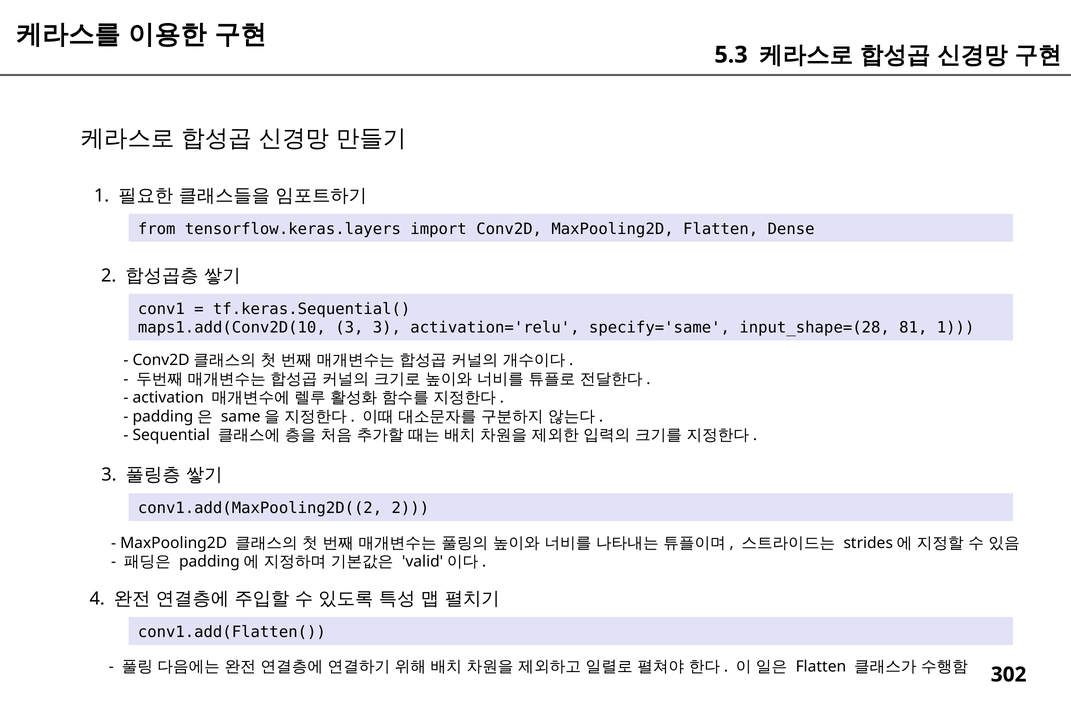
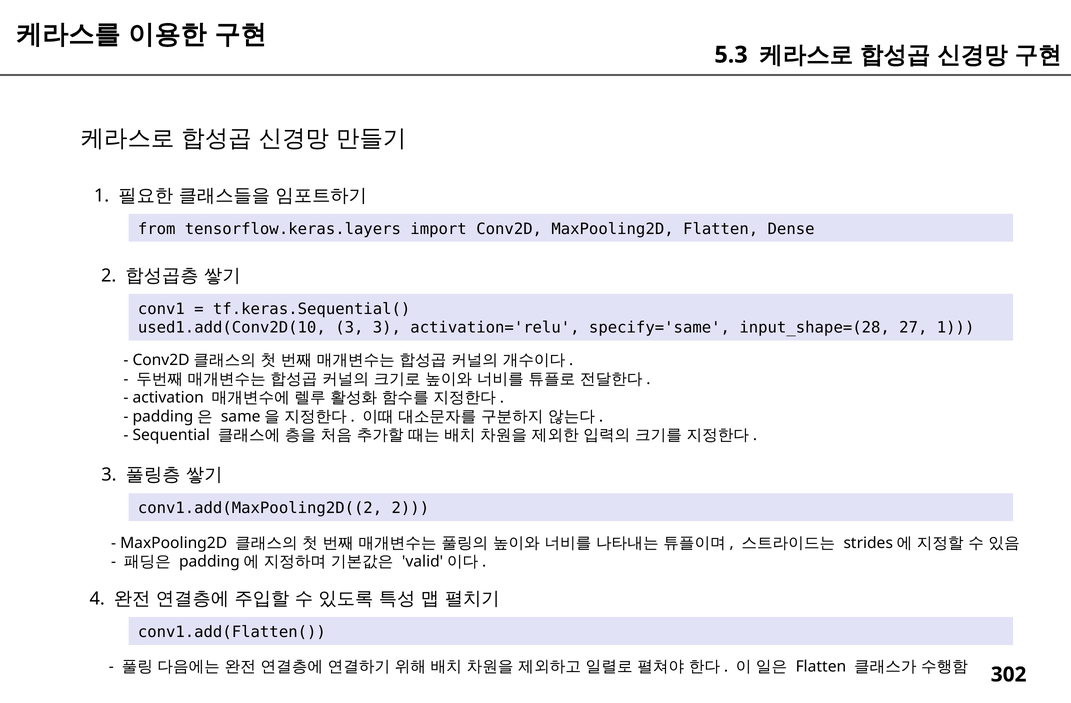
maps1.add(Conv2D(10: maps1.add(Conv2D(10 -> used1.add(Conv2D(10 (232, 328)
81: 81 -> 27 (913, 328)
